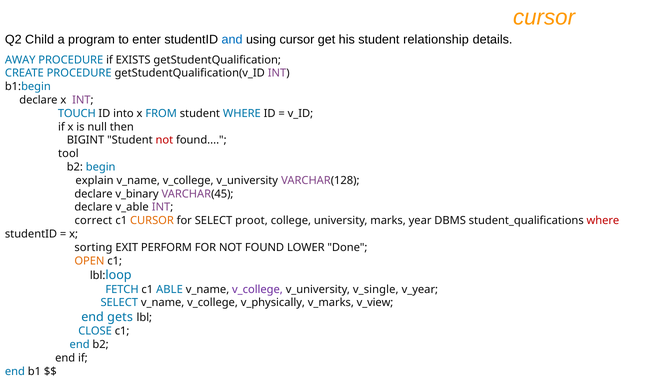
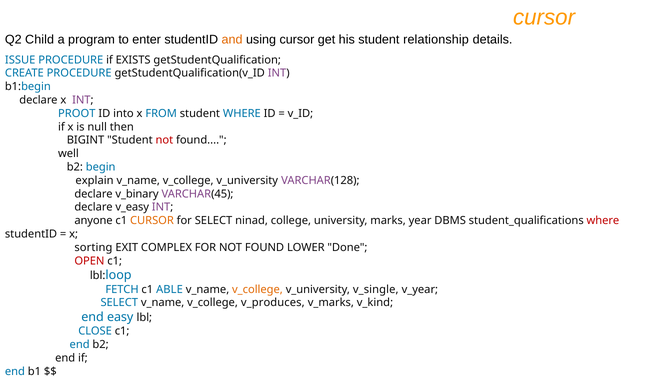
and colour: blue -> orange (232, 40)
AWAY: AWAY -> ISSUE (20, 60)
TOUCH: TOUCH -> PROOT (77, 113)
tool: tool -> well (68, 154)
v_able: v_able -> v_easy (132, 207)
correct: correct -> anyone (94, 221)
proot: proot -> ninad (252, 221)
PERFORM: PERFORM -> COMPLEX (166, 247)
OPEN colour: orange -> red (89, 261)
v_college colour: purple -> orange (257, 289)
v_physically: v_physically -> v_produces (273, 303)
v_view: v_view -> v_kind (375, 303)
gets: gets -> easy (120, 317)
